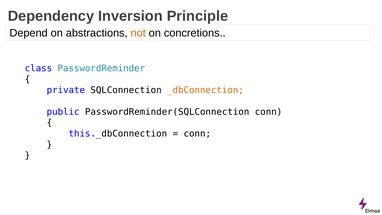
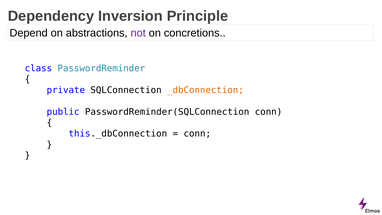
not colour: orange -> purple (138, 33)
